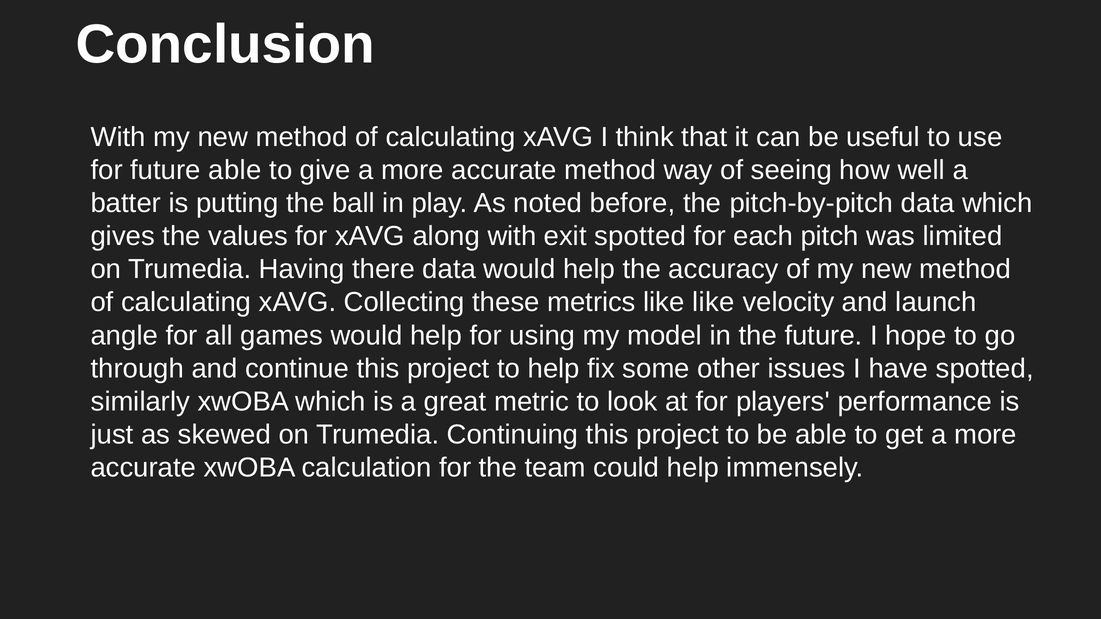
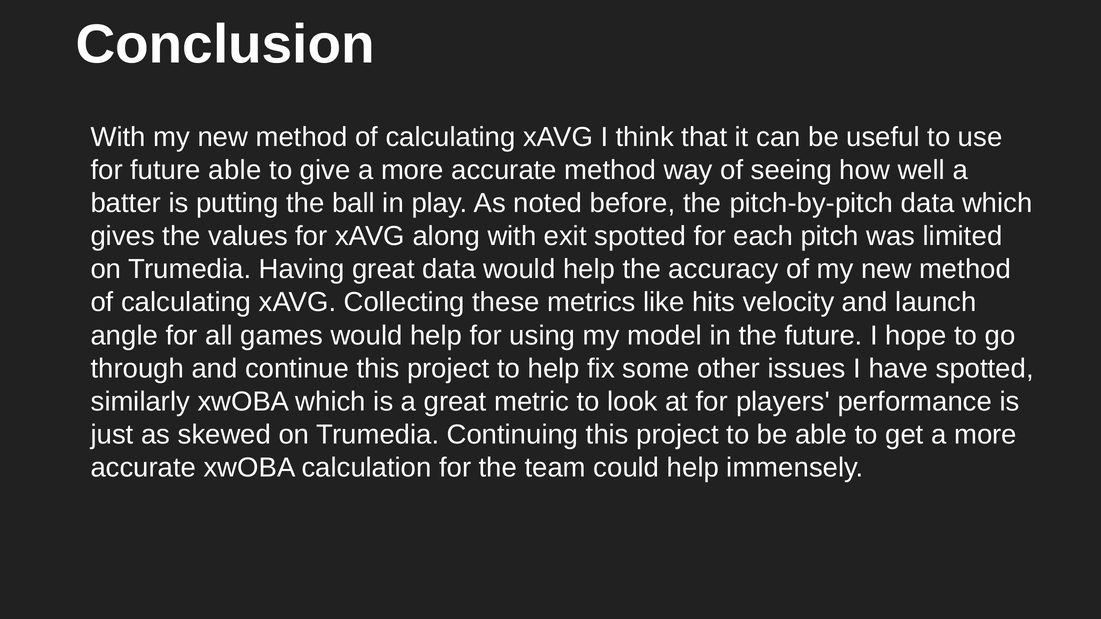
Having there: there -> great (383, 270)
like like: like -> hits (714, 303)
